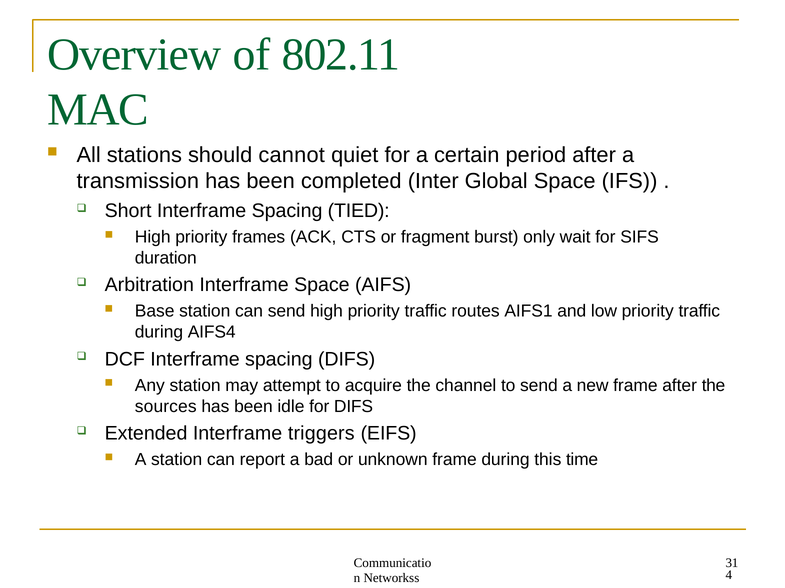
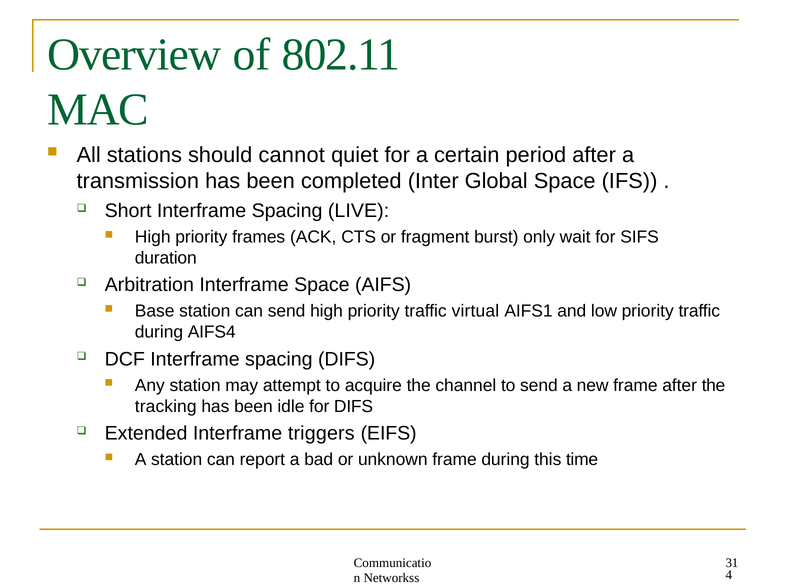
TIED: TIED -> LIVE (359, 211)
routes: routes -> virtual (475, 312)
sources: sources -> tracking (166, 407)
